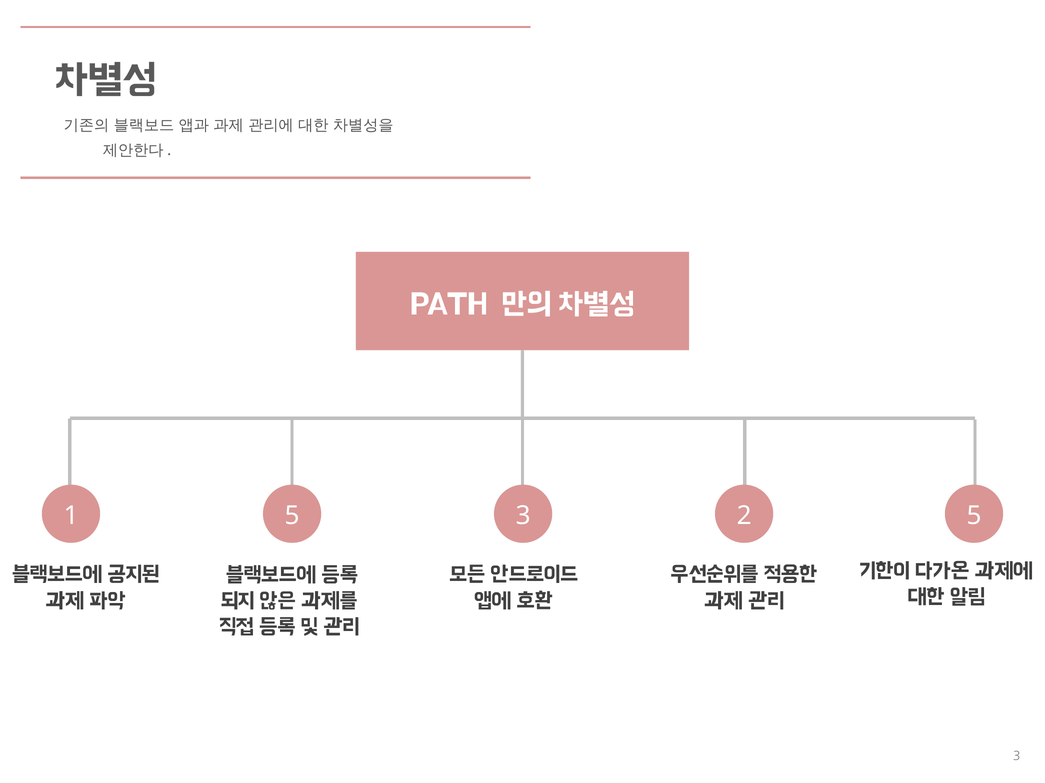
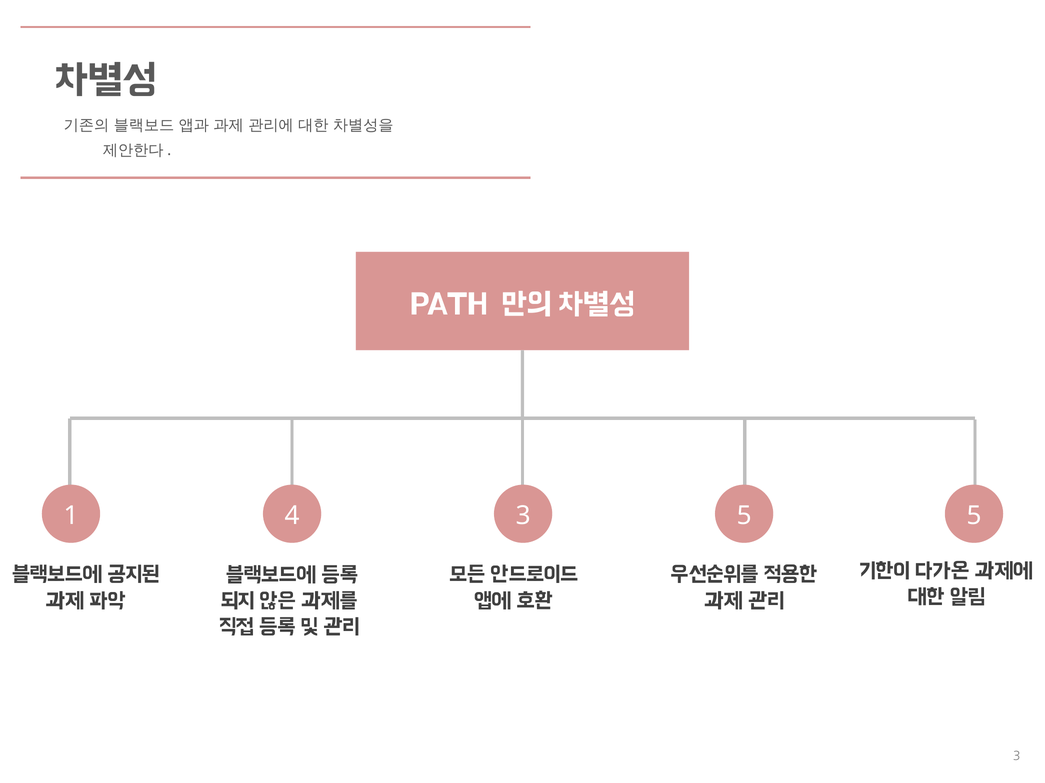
1 5: 5 -> 4 (292, 516)
3 2: 2 -> 5 (744, 516)
